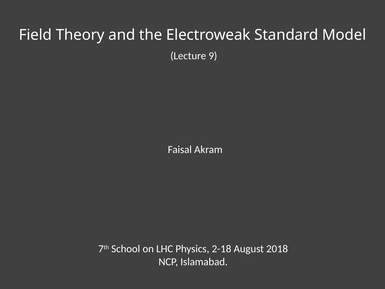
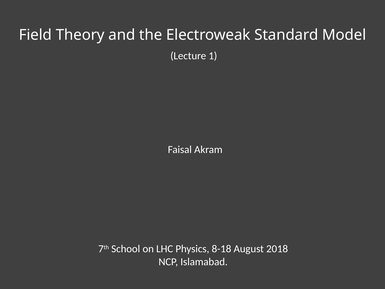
9: 9 -> 1 (213, 56)
2-18: 2-18 -> 8-18 (221, 249)
